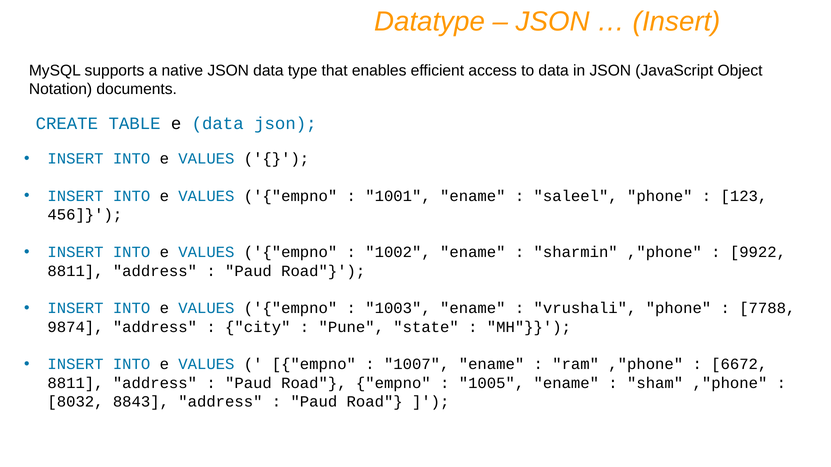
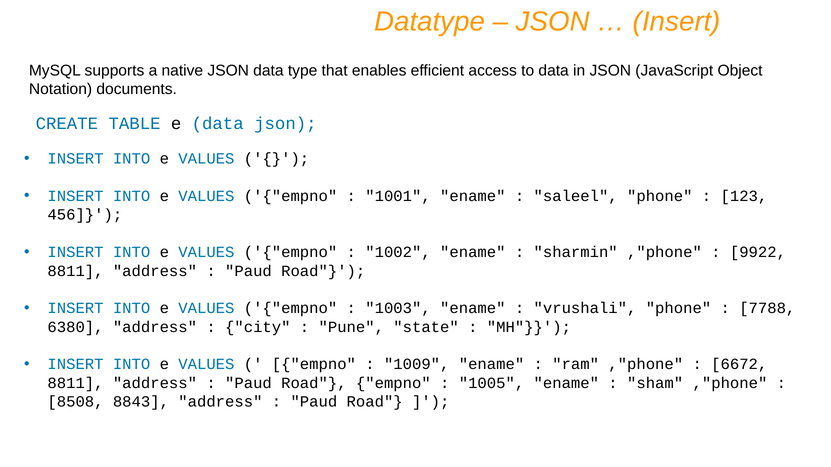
9874: 9874 -> 6380 (76, 327)
1007: 1007 -> 1009 (417, 365)
8032: 8032 -> 8508 (76, 402)
